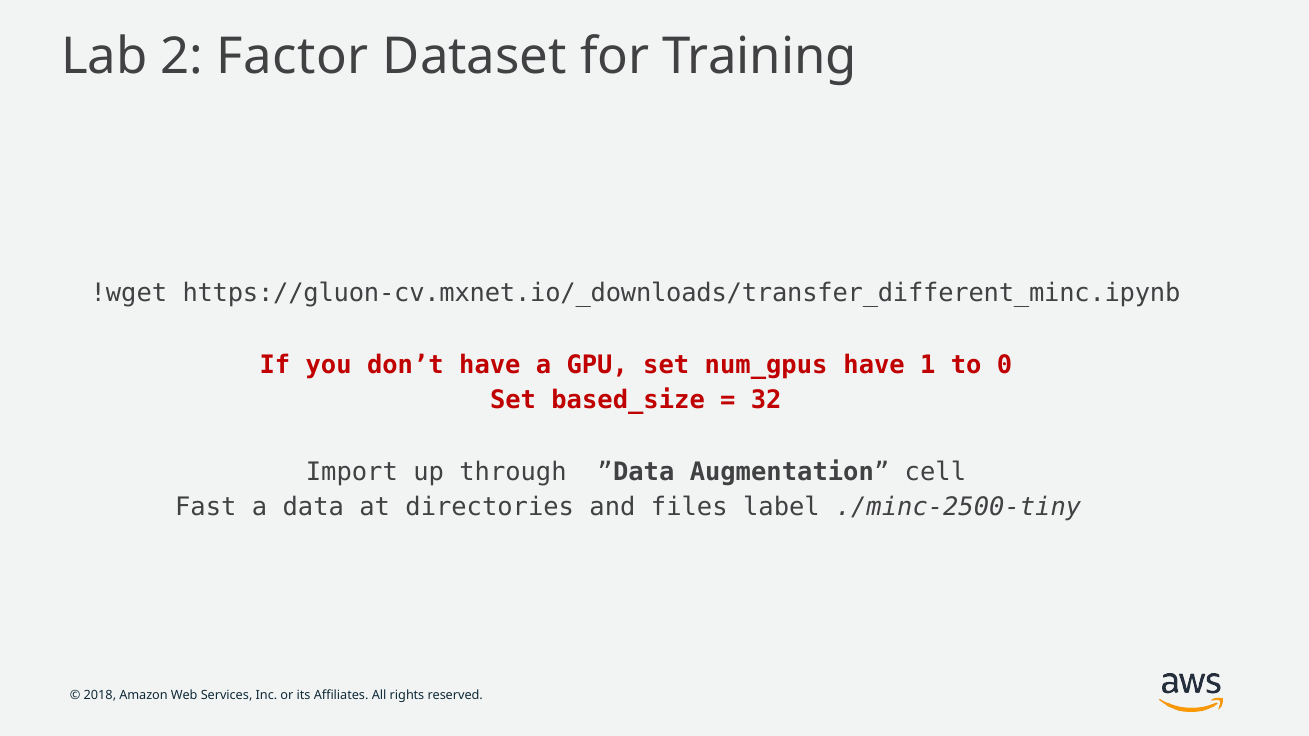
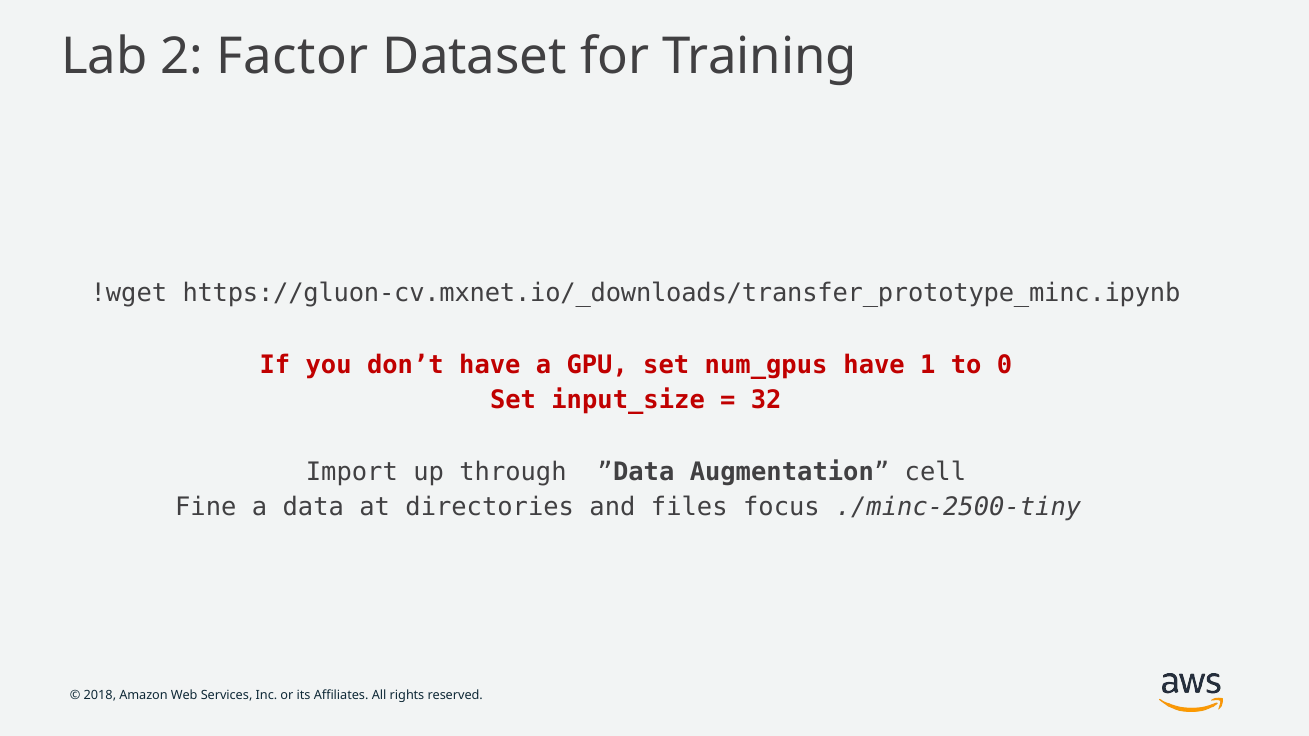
https://gluon-cv.mxnet.io/_downloads/transfer_different_minc.ipynb: https://gluon-cv.mxnet.io/_downloads/transfer_different_minc.ipynb -> https://gluon-cv.mxnet.io/_downloads/transfer_prototype_minc.ipynb (681, 294)
based_size: based_size -> input_size (628, 401)
Fast: Fast -> Fine (206, 508)
label: label -> focus (781, 508)
